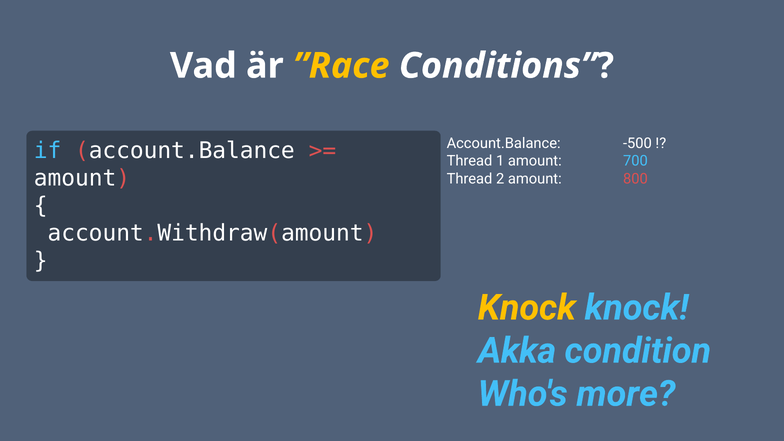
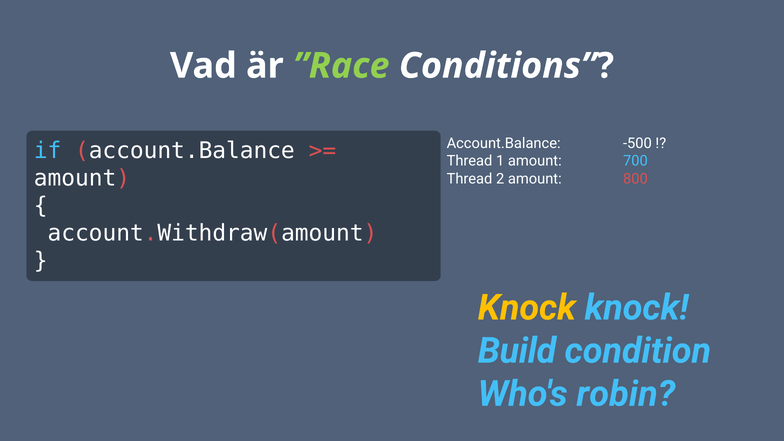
”Race colour: yellow -> light green (341, 66)
Akka: Akka -> Build (517, 351)
more: more -> robin (626, 394)
